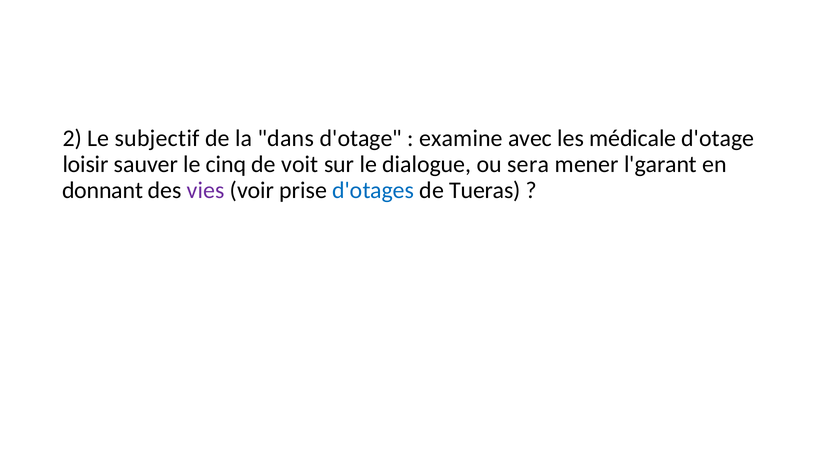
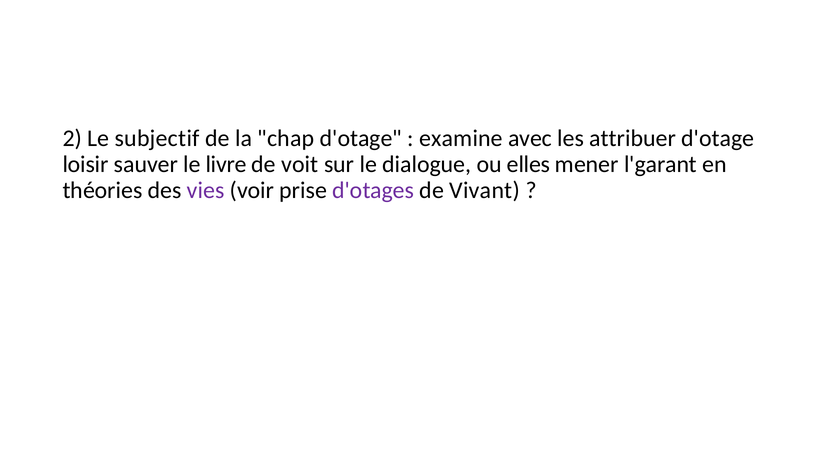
dans: dans -> chap (286, 139)
médicale: médicale -> attribuer (633, 139)
cinq: cinq -> livre (226, 164)
sera: sera -> elles (528, 164)
donnant: donnant -> théories (102, 190)
d'otages colour: blue -> purple (373, 190)
Tueras: Tueras -> Vivant (485, 190)
